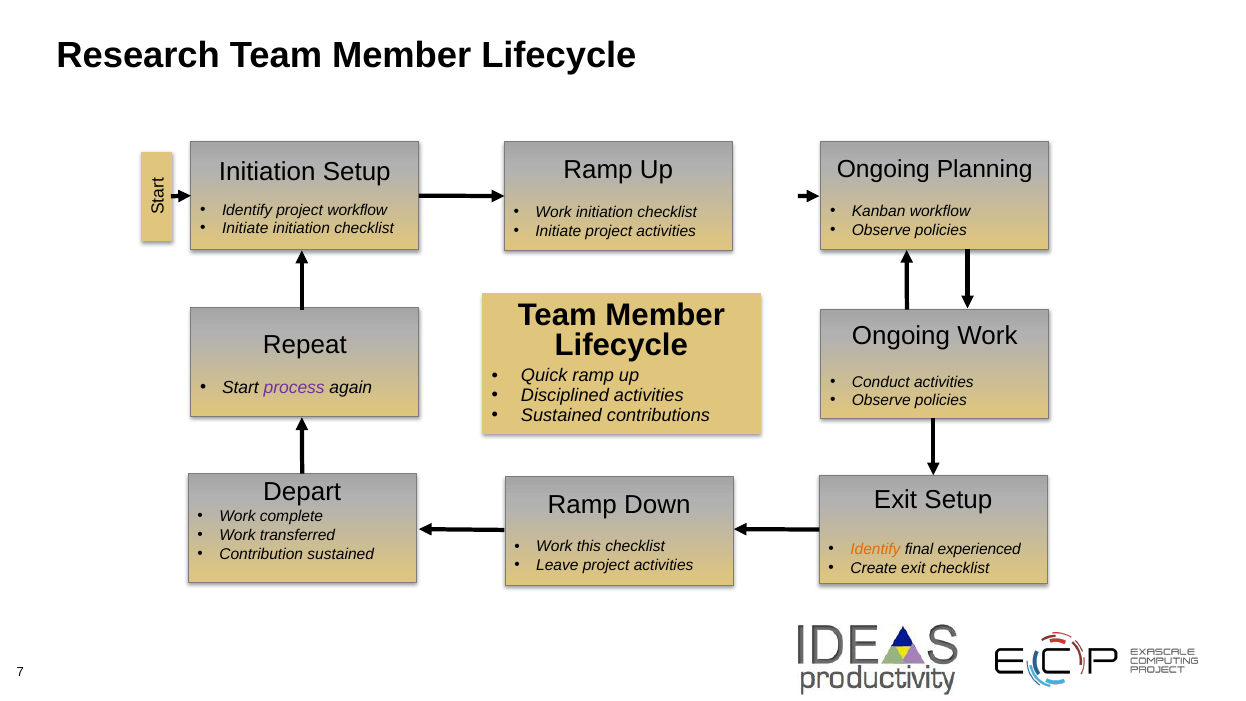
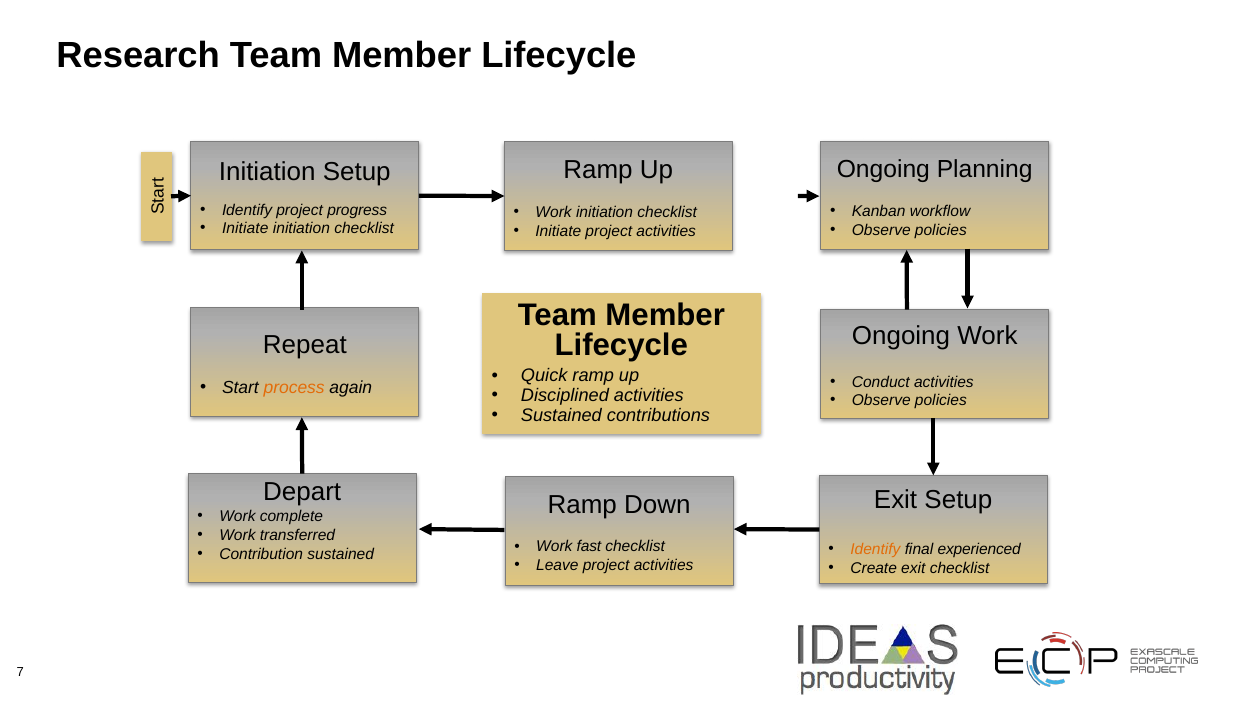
project workflow: workflow -> progress (357, 210)
process colour: purple -> orange (294, 388)
this: this -> fast (589, 547)
